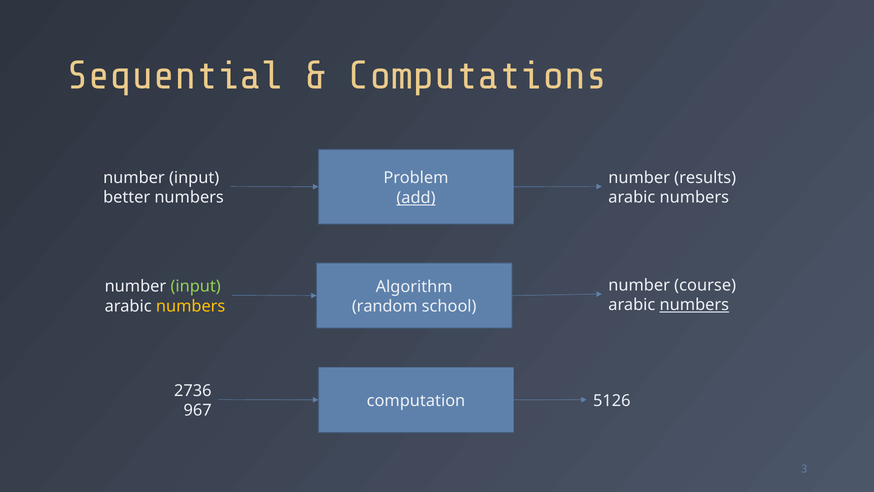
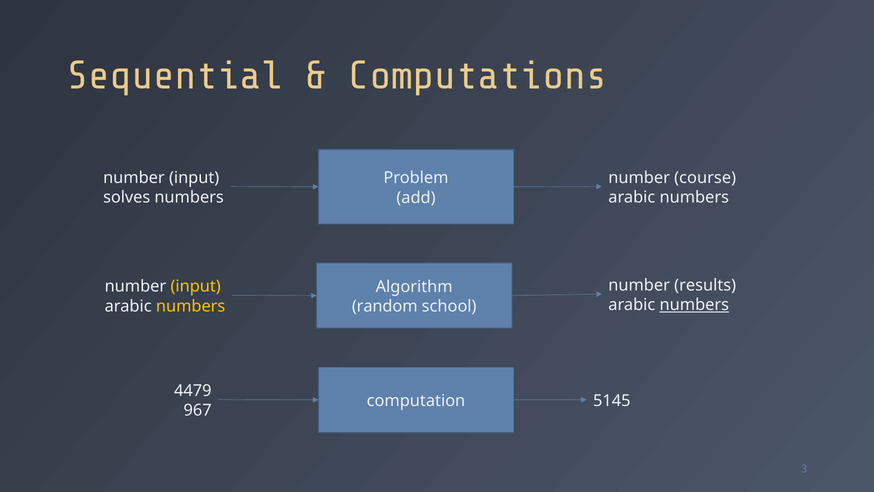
results: results -> course (705, 178)
better: better -> solves (127, 197)
add underline: present -> none (416, 198)
course: course -> results (705, 285)
input colour: light green -> yellow (196, 286)
2736: 2736 -> 4479 (193, 391)
5126: 5126 -> 5145 (612, 401)
